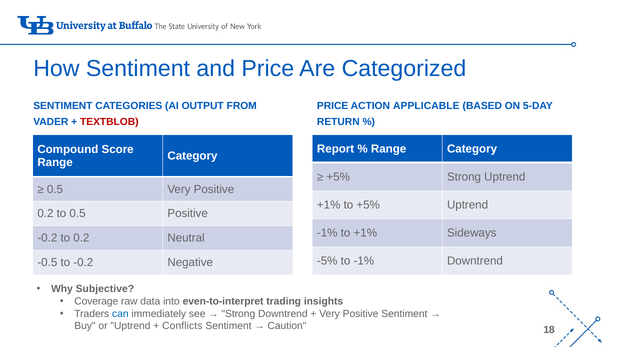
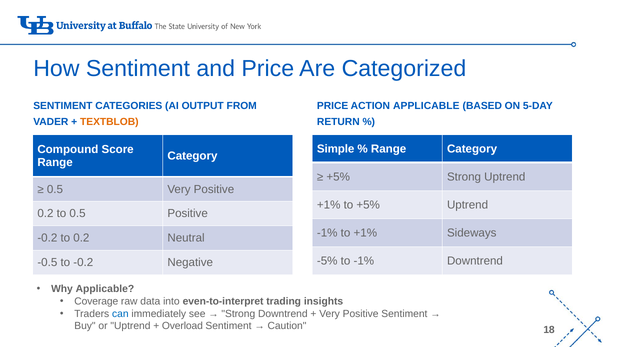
TEXTBLOB colour: red -> orange (109, 122)
Report: Report -> Simple (336, 149)
Why Subjective: Subjective -> Applicable (105, 289)
Conflicts: Conflicts -> Overload (182, 326)
